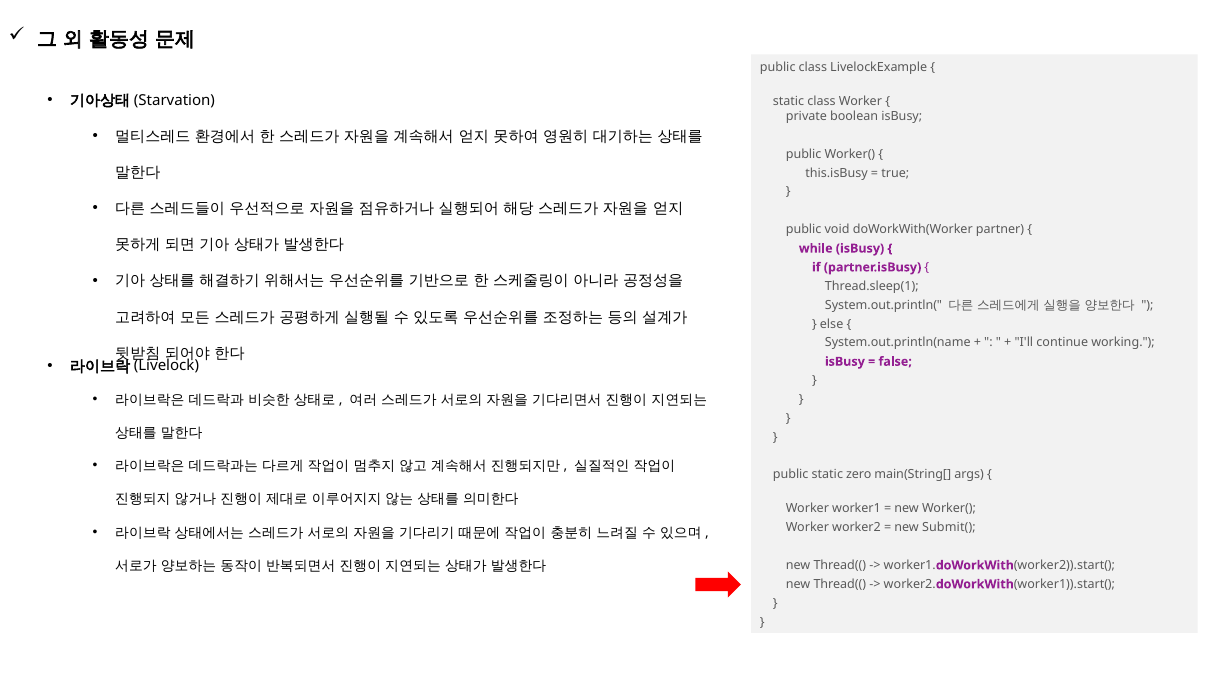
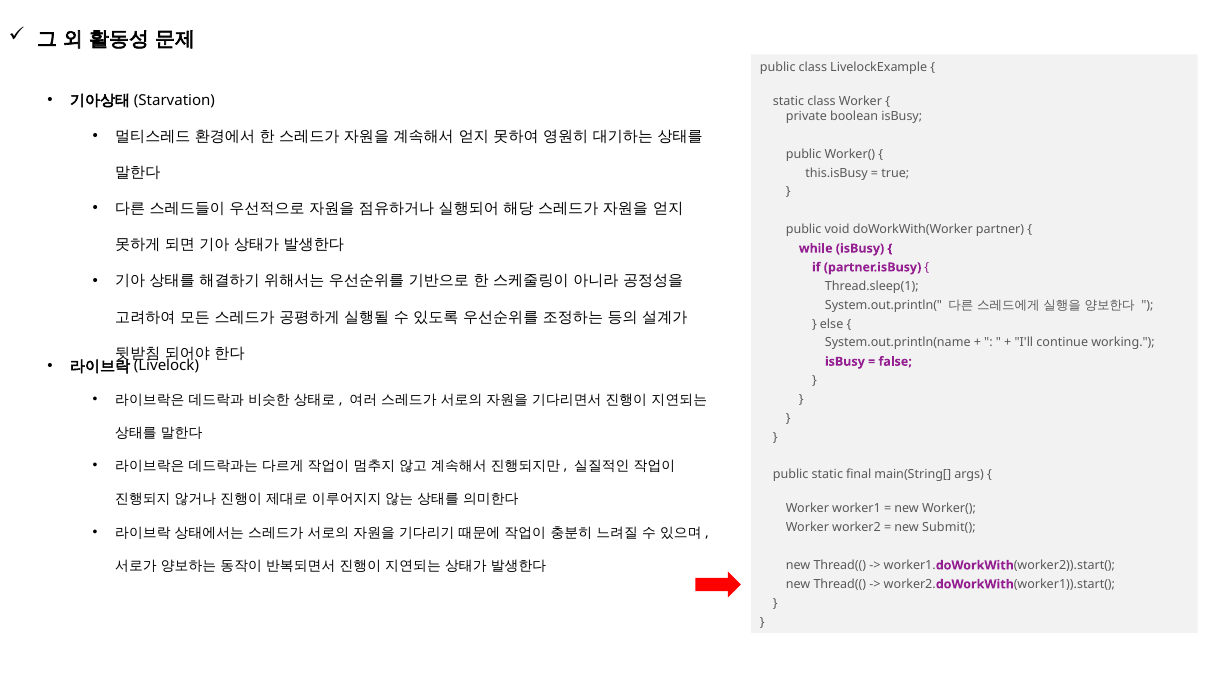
zero: zero -> final (859, 475)
